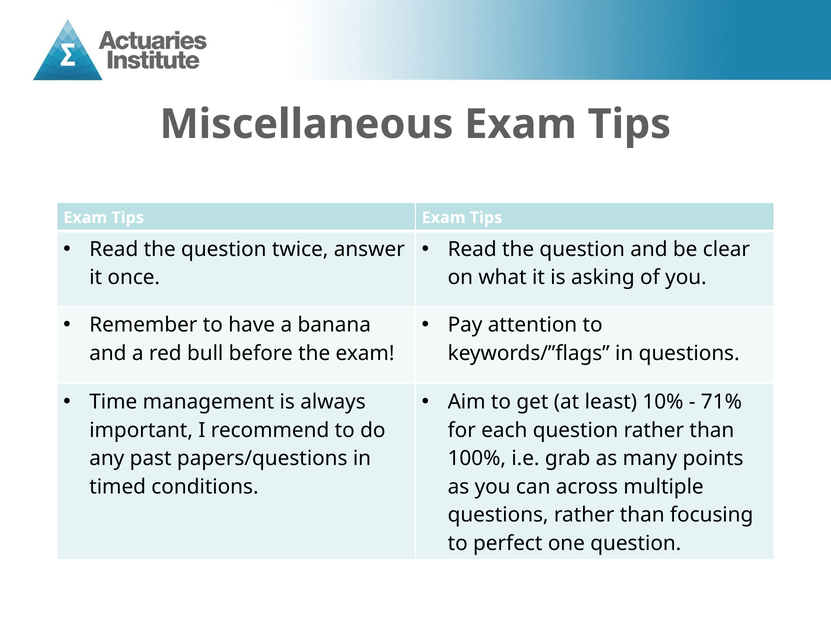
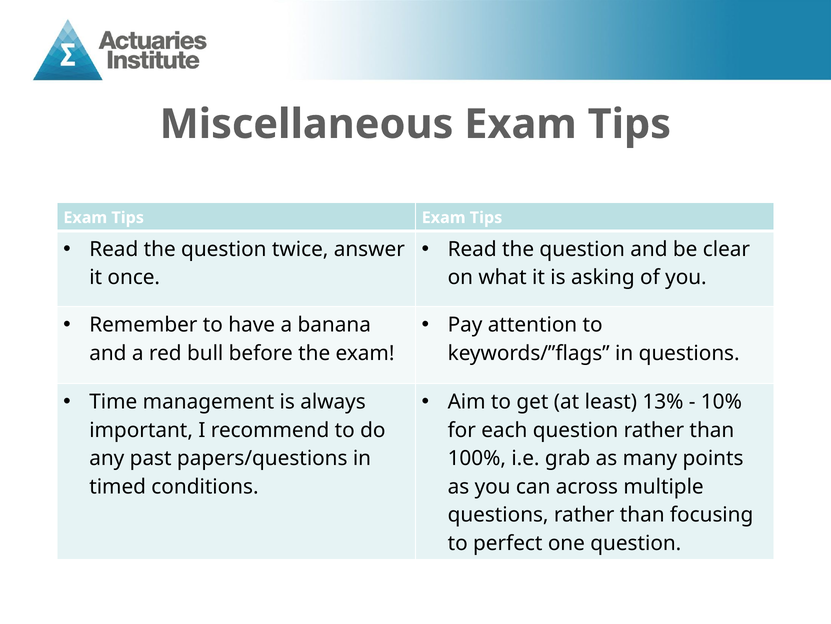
10%: 10% -> 13% (663, 401)
71%: 71% -> 10% (721, 401)
